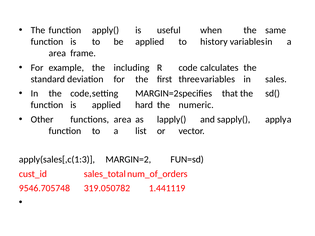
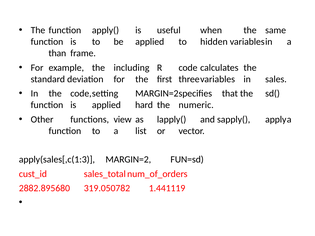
history: history -> hidden (214, 42)
area: area -> than (57, 53)
functions area: area -> view (123, 119)
9546.705748: 9546.705748 -> 2882.895680 (44, 188)
